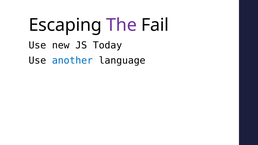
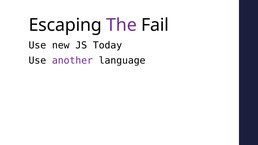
another colour: blue -> purple (72, 61)
